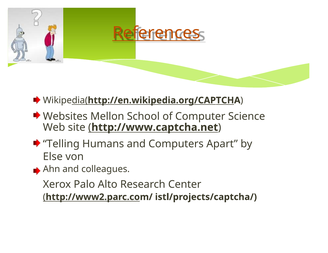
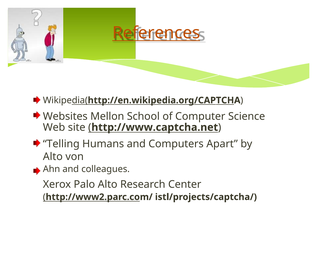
Else: Else -> Alto (53, 157)
